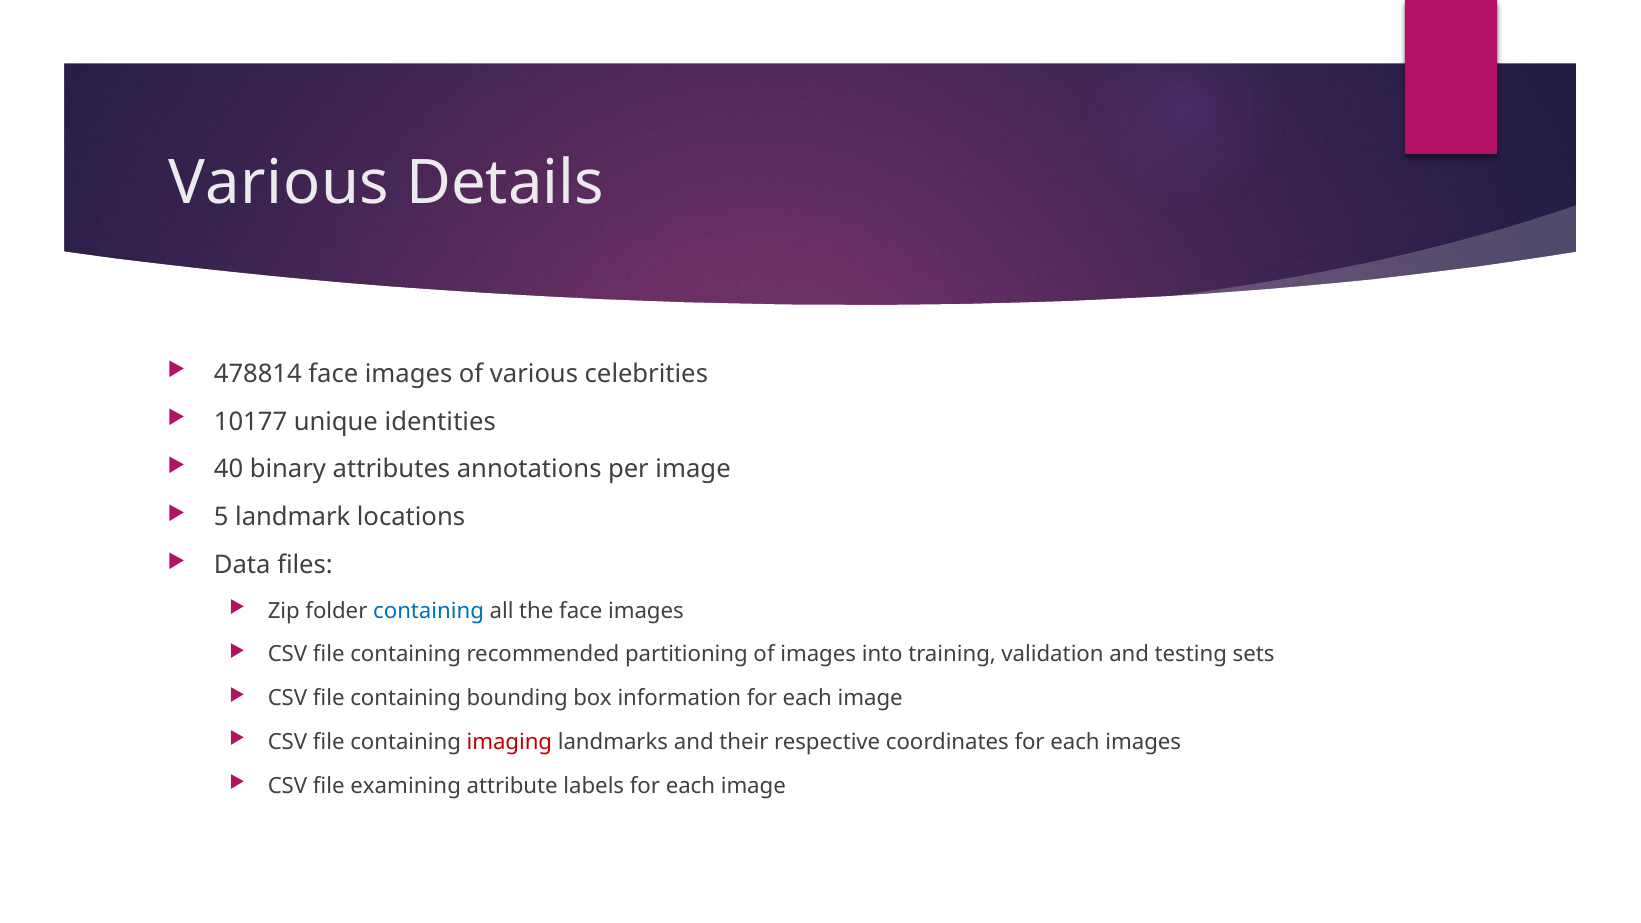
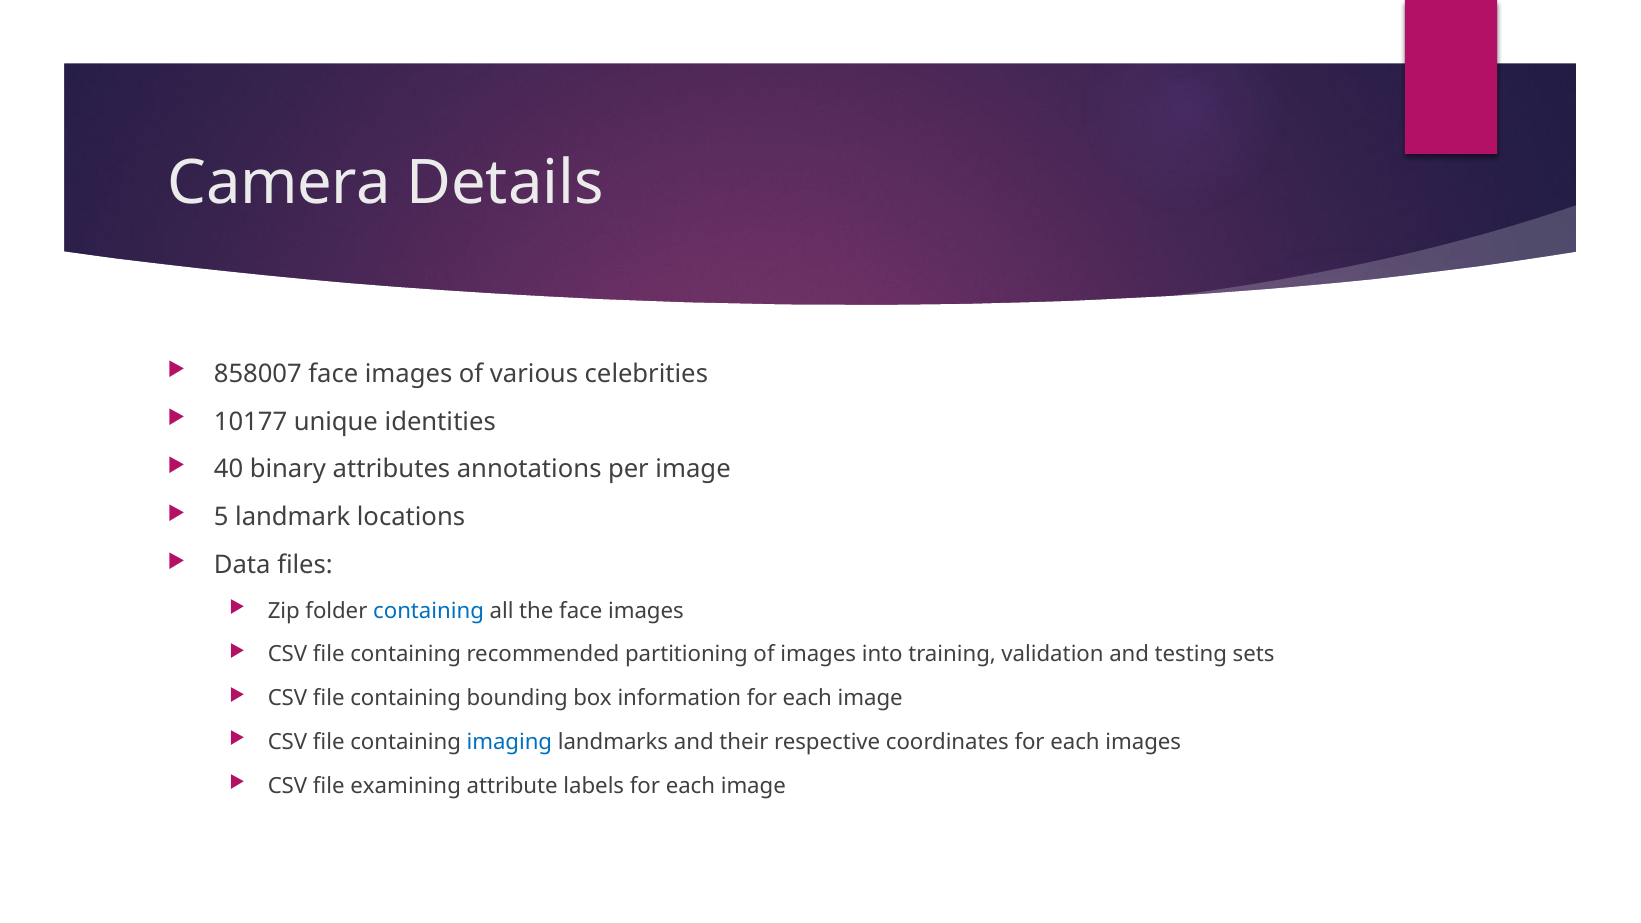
Various: Various -> Camera (279, 183)
478814: 478814 -> 858007 (258, 374)
imaging colour: red -> blue (509, 742)
